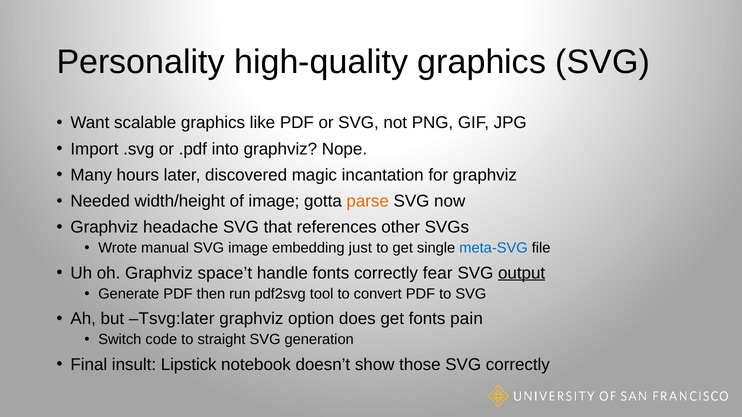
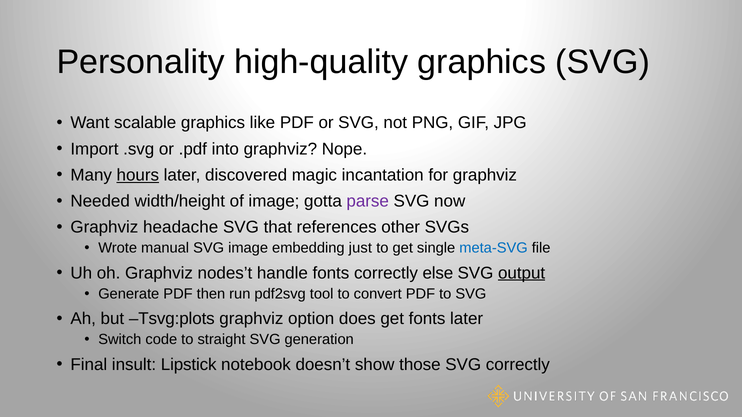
hours underline: none -> present (138, 175)
parse colour: orange -> purple (368, 201)
space’t: space’t -> nodes’t (225, 273)
fear: fear -> else (438, 273)
Tsvg:later: Tsvg:later -> Tsvg:plots (172, 319)
fonts pain: pain -> later (467, 319)
